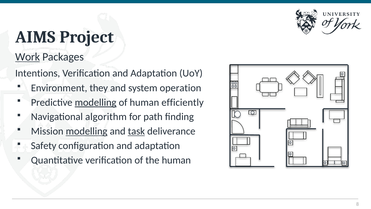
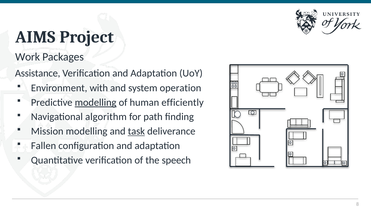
Work underline: present -> none (28, 57)
Intentions: Intentions -> Assistance (38, 73)
they: they -> with (99, 88)
modelling underline: present -> none (87, 131)
Safety: Safety -> Fallen (44, 146)
the human: human -> speech (176, 160)
